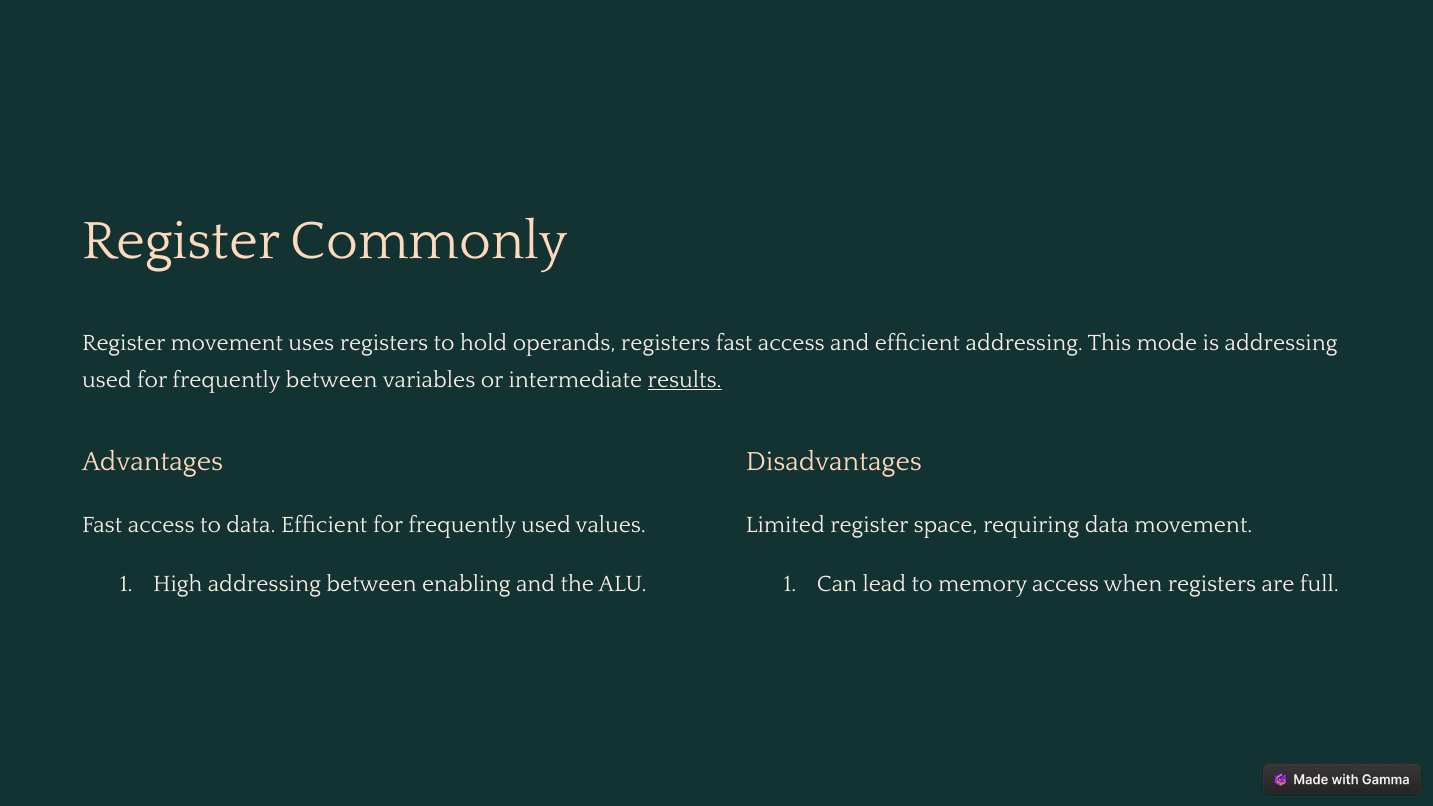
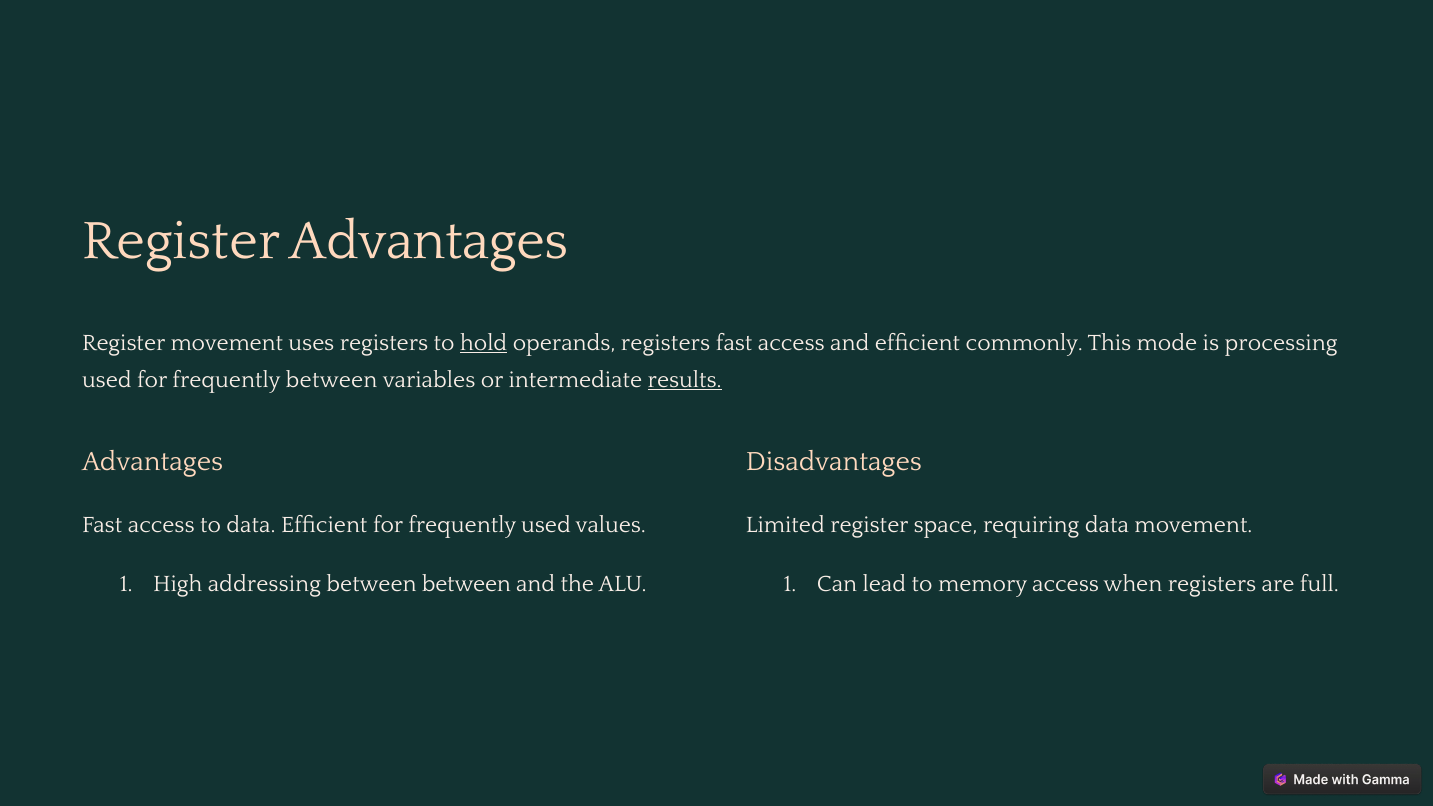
Register Commonly: Commonly -> Advantages (429, 241)
hold underline: none -> present (484, 342)
efficient addressing: addressing -> commonly (1024, 342)
is addressing: addressing -> processing (1281, 342)
between enabling: enabling -> between (466, 584)
